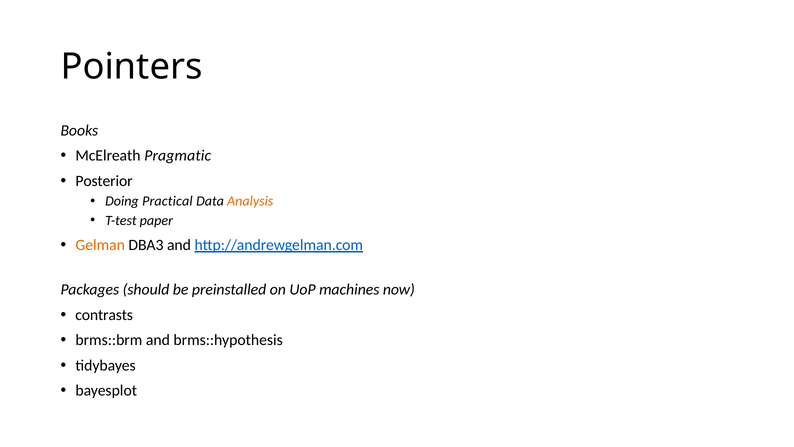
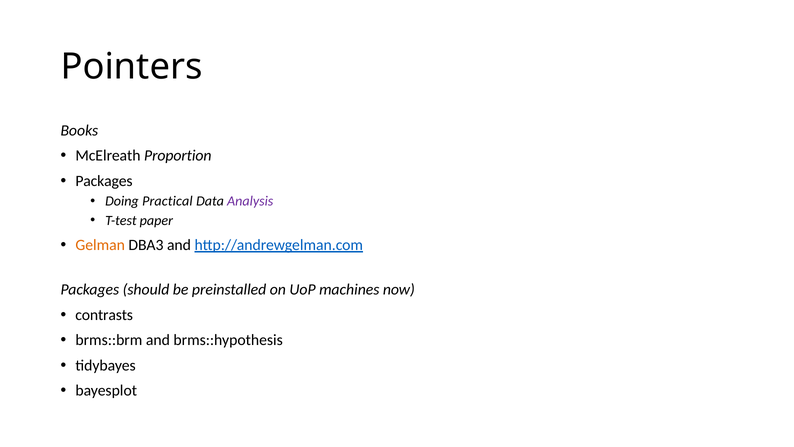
Pragmatic: Pragmatic -> Proportion (178, 156)
Posterior: Posterior -> Packages (104, 181)
Analysis colour: orange -> purple (250, 201)
